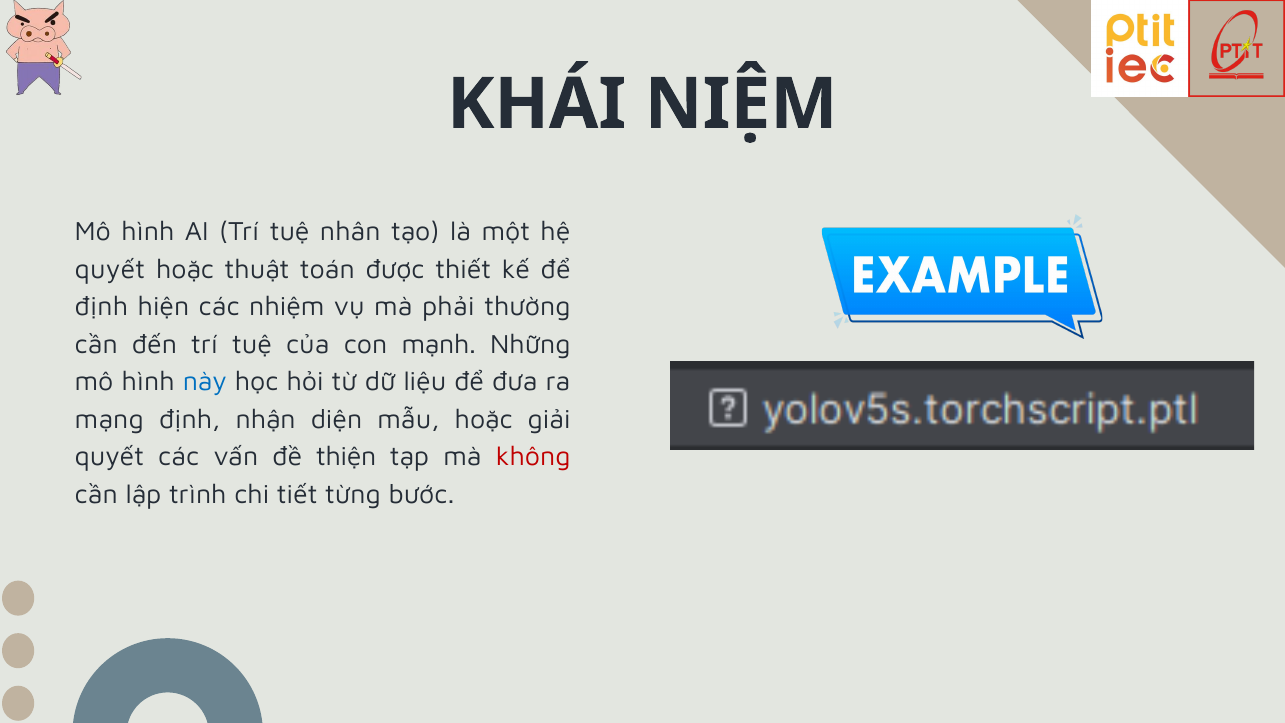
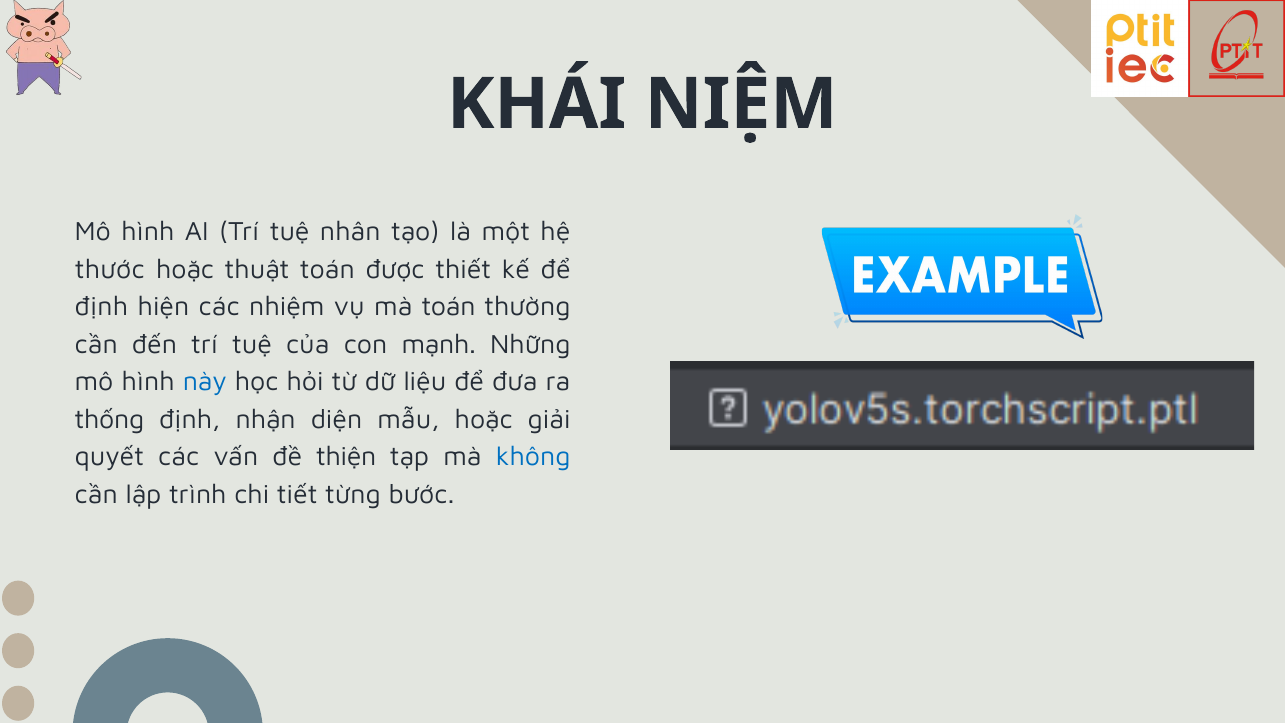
quyết: quyết -> thước (110, 270)
mà phải: phải -> toán (449, 307)
mạng: mạng -> thống (109, 420)
không colour: red -> blue (533, 457)
